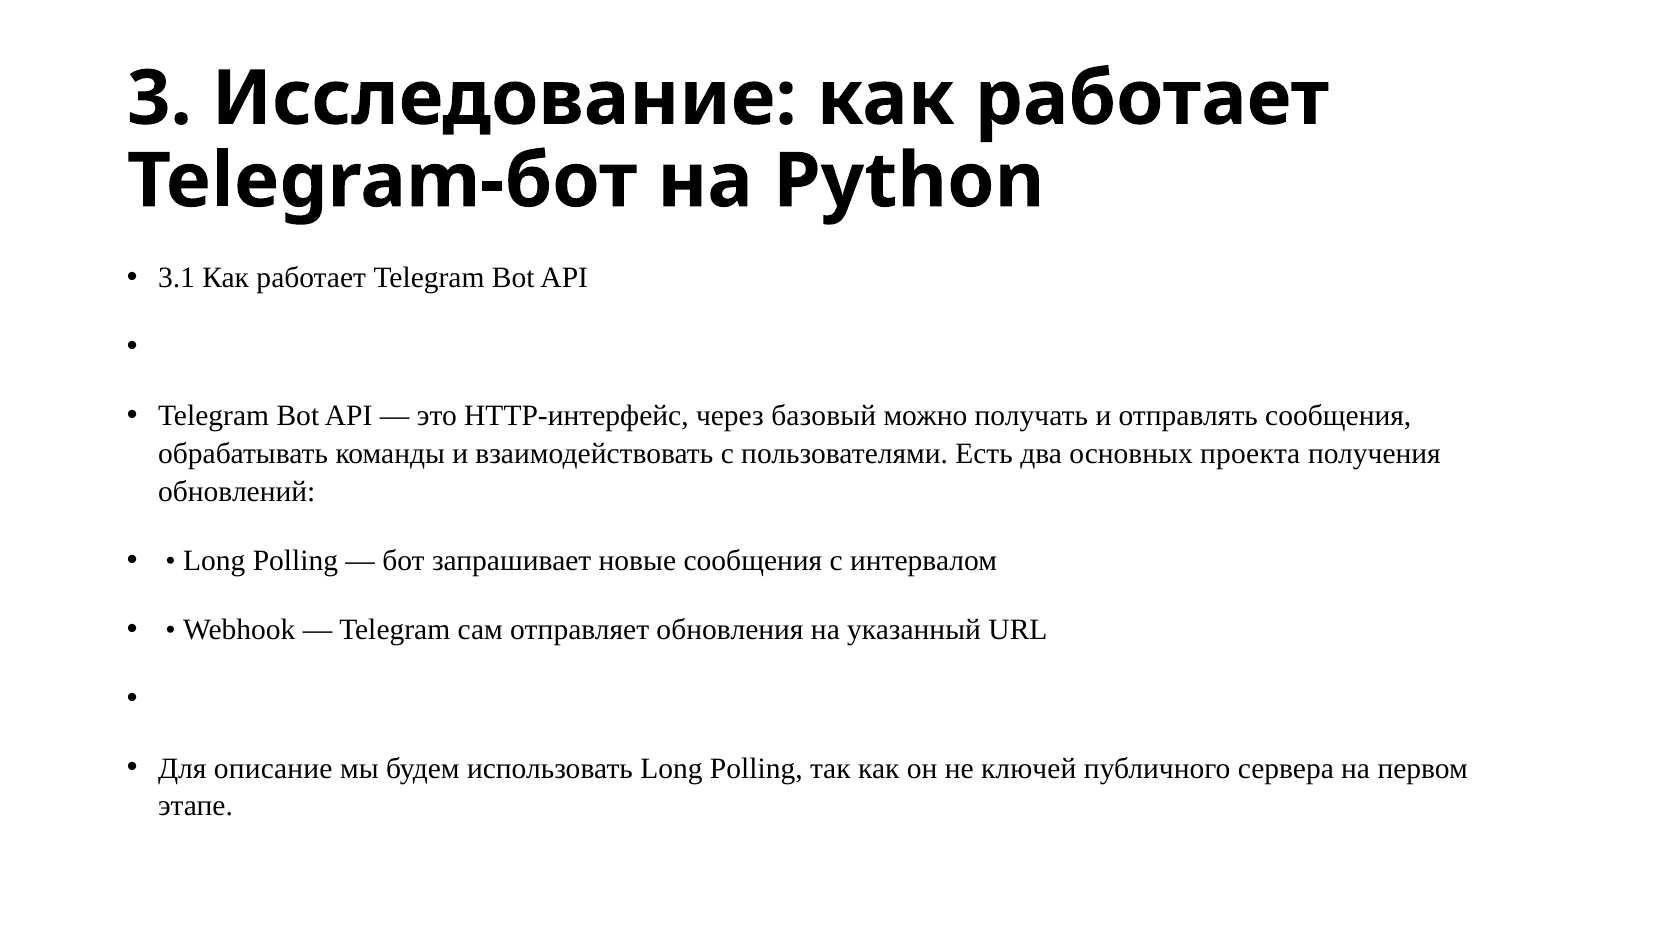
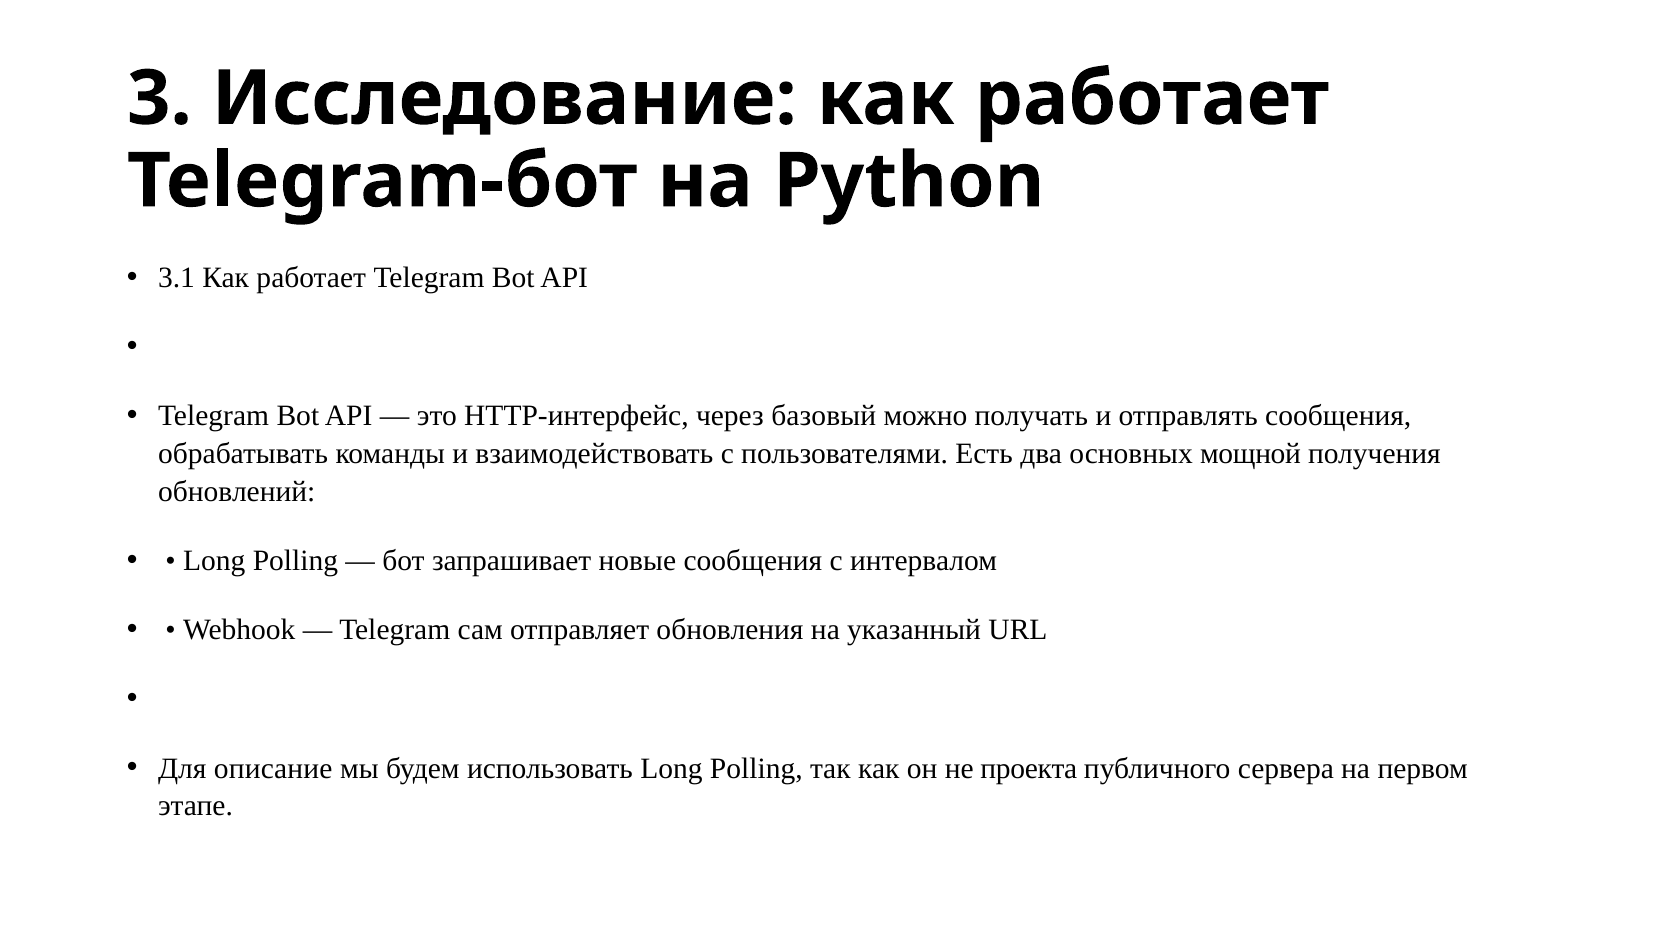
проекта: проекта -> мощной (1251, 454)
ключей: ключей -> проекта (1029, 768)
